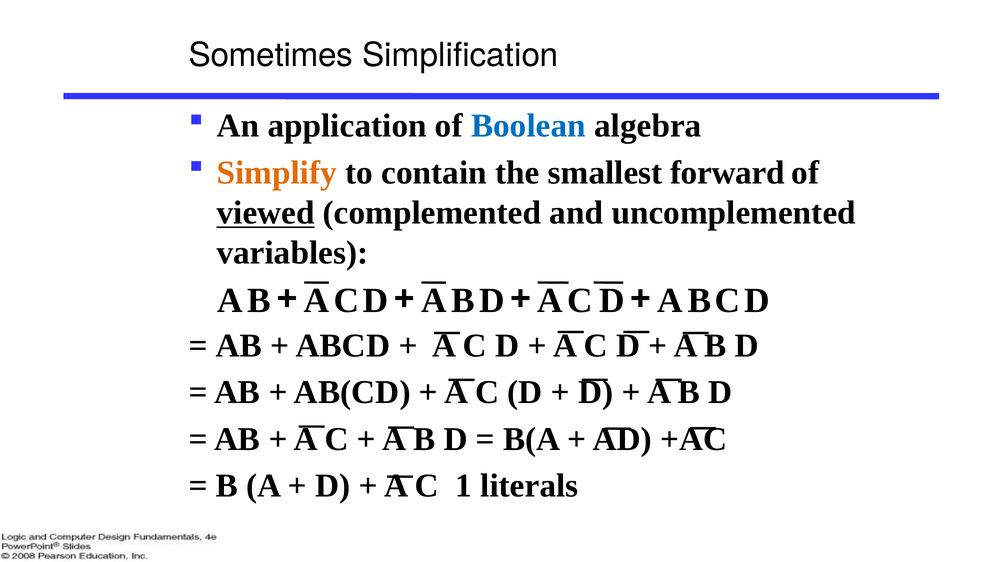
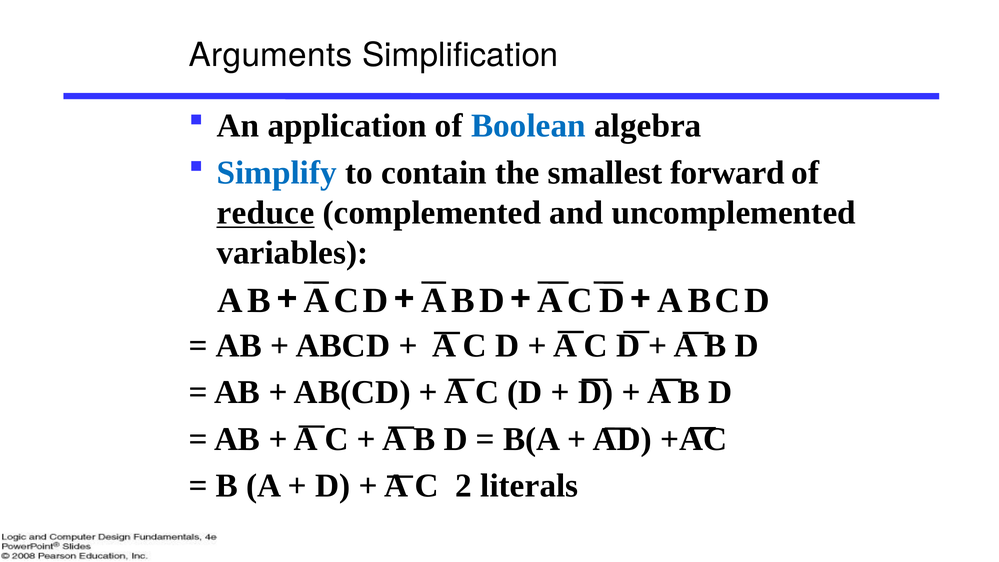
Sometimes: Sometimes -> Arguments (271, 55)
Simplify colour: orange -> blue (277, 173)
viewed: viewed -> reduce (265, 213)
1: 1 -> 2 (464, 486)
